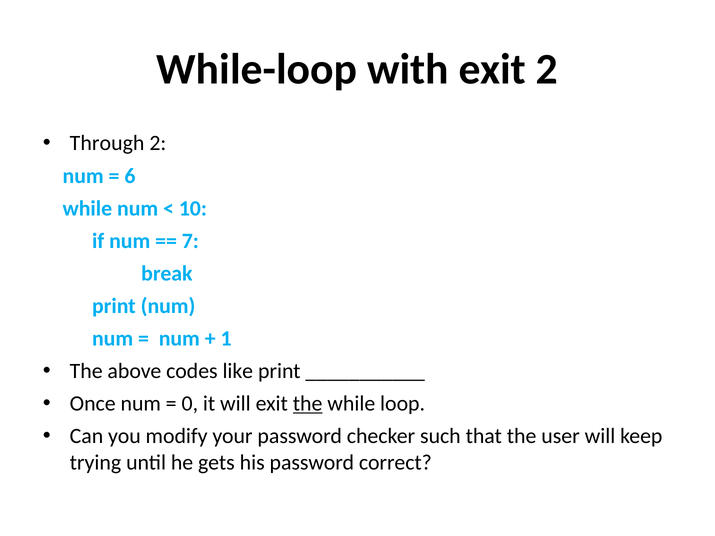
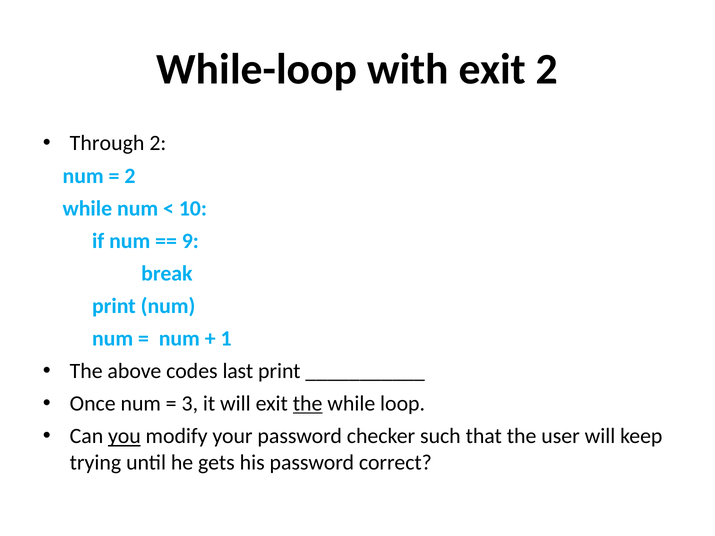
6: 6 -> 2 (130, 176)
7: 7 -> 9 (190, 241)
like: like -> last (238, 371)
0: 0 -> 3 (190, 404)
you underline: none -> present (124, 436)
